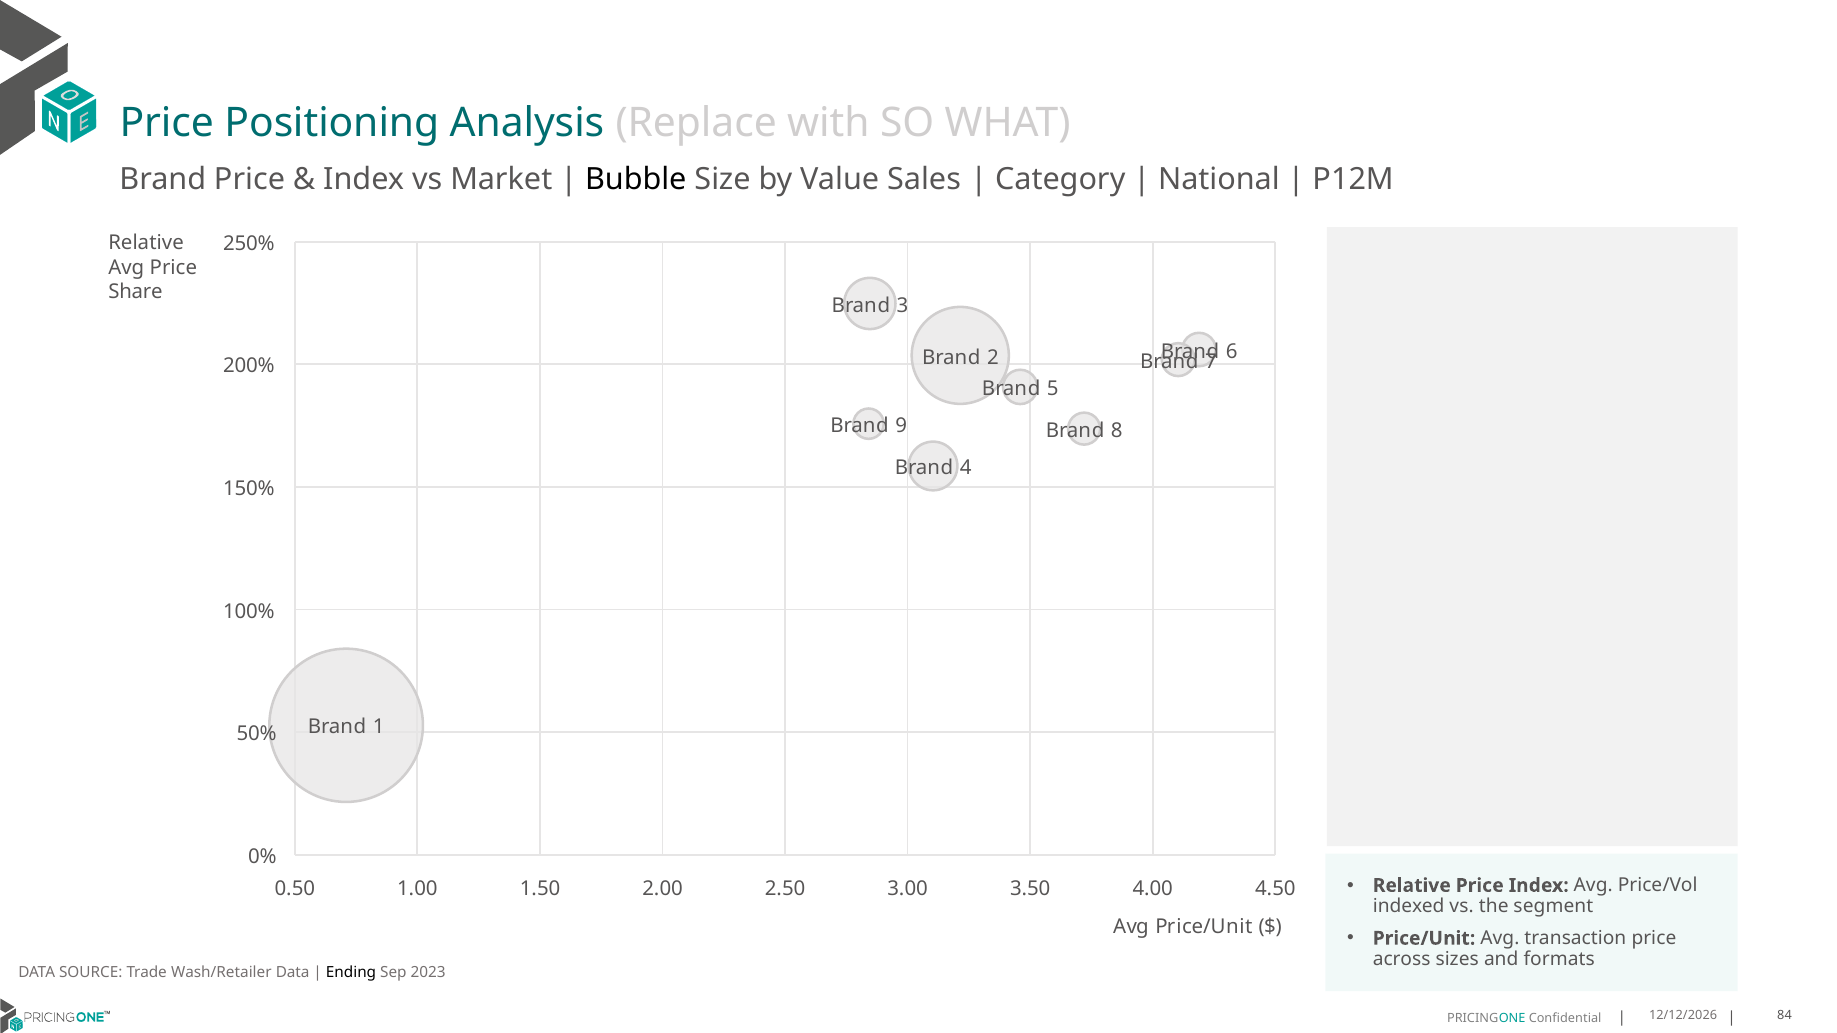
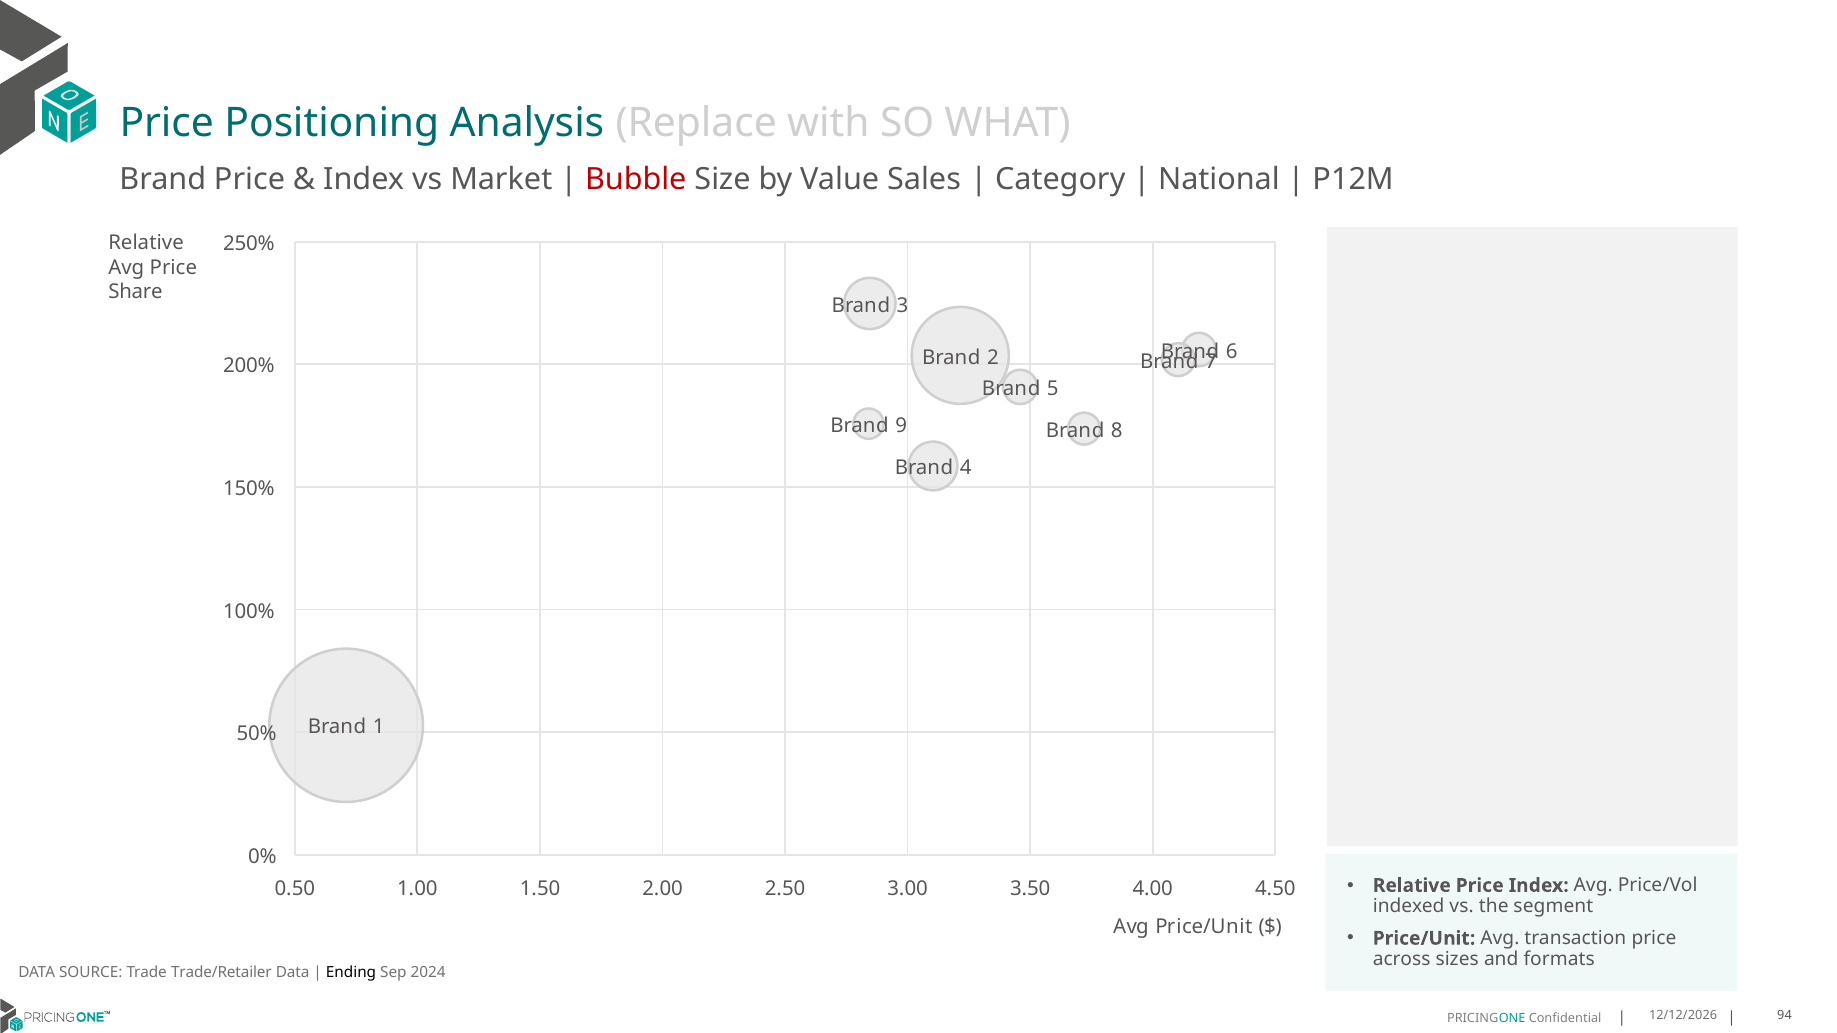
Bubble colour: black -> red (636, 179)
Wash/Retailer: Wash/Retailer -> Trade/Retailer (221, 973)
2023: 2023 -> 2024 (428, 973)
84: 84 -> 94 (1784, 1016)
